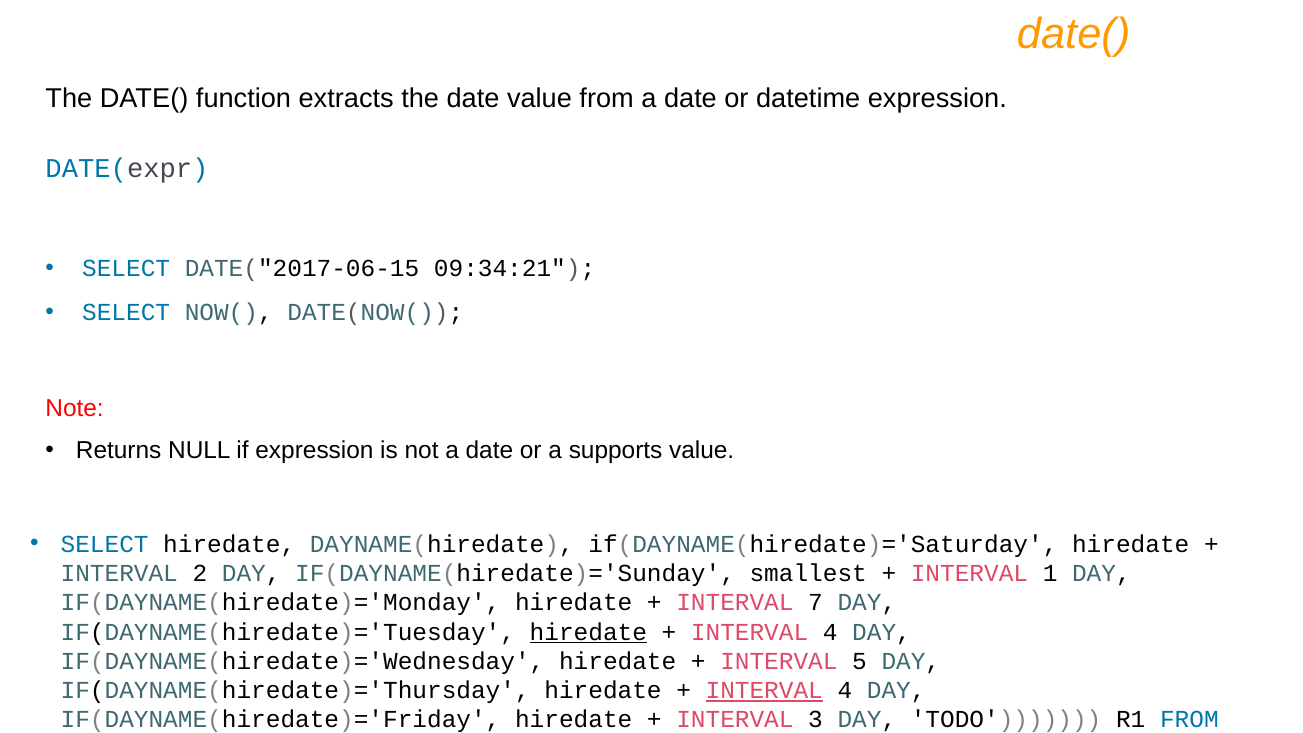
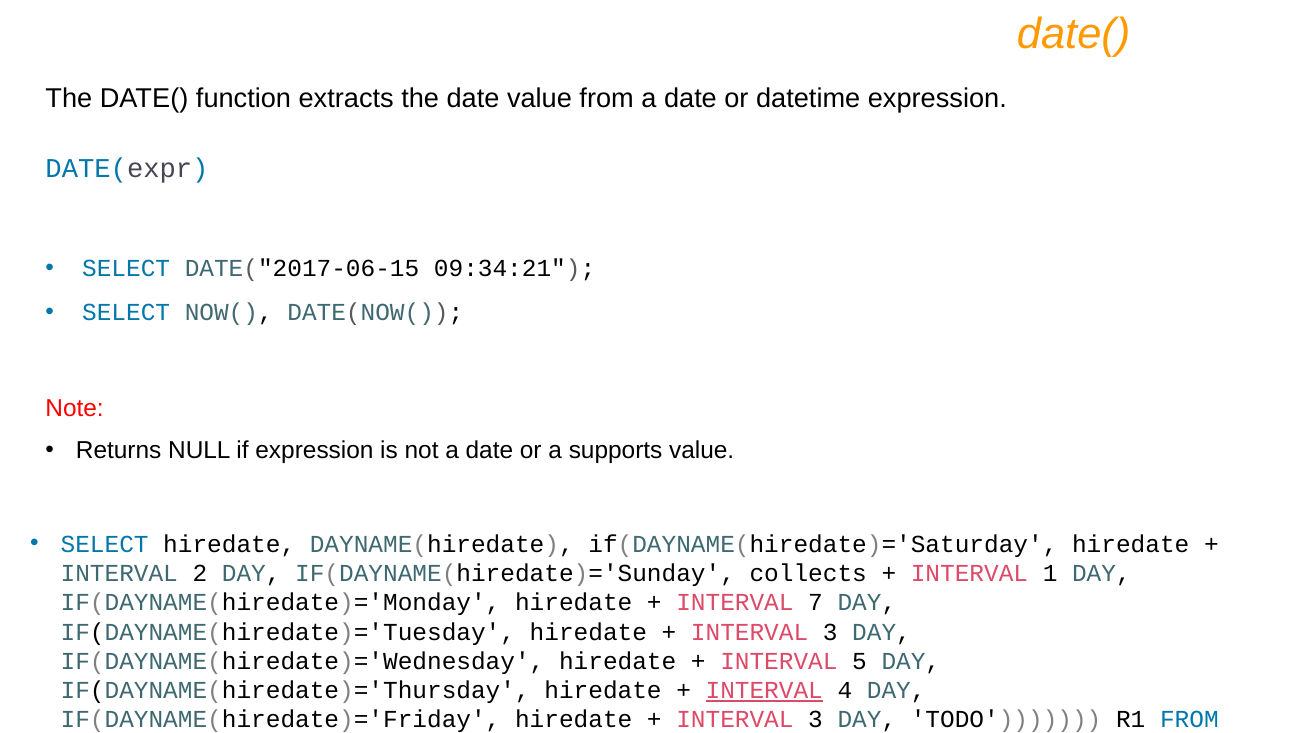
smallest: smallest -> collects (808, 573)
hiredate underline: present -> none (588, 632)
4: 4 -> 3 (830, 632)
